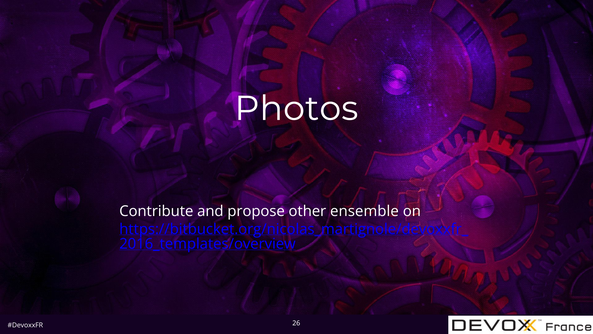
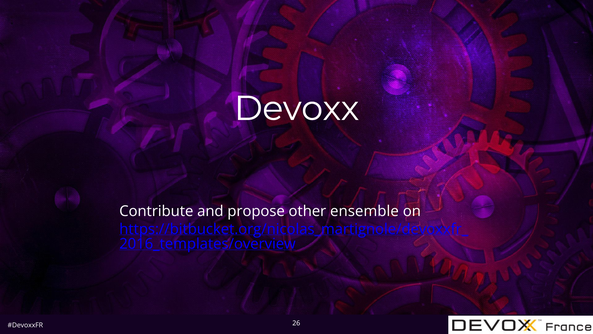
Photos: Photos -> Devoxx (297, 108)
